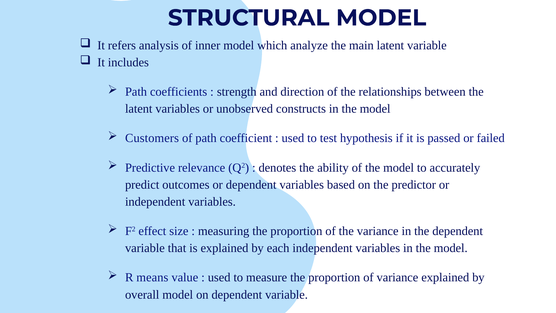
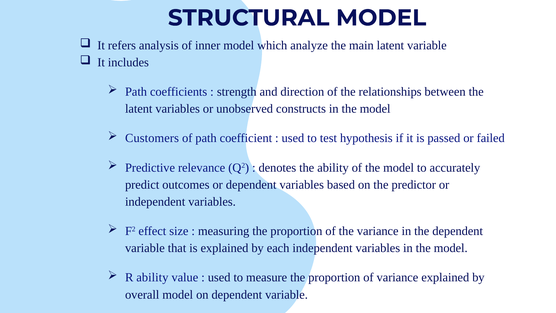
R means: means -> ability (152, 277)
